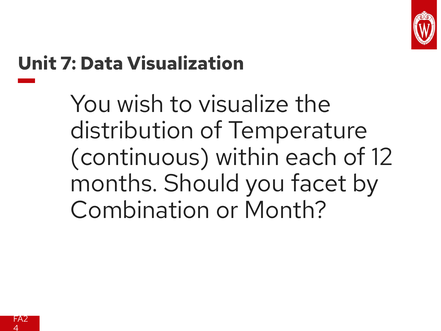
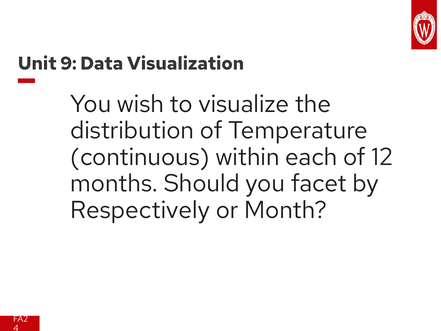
7: 7 -> 9 (68, 63)
Combination: Combination -> Respectively (140, 210)
